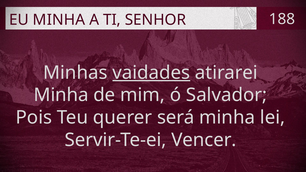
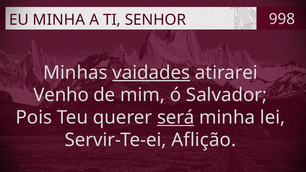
188: 188 -> 998 (282, 19)
Minha: Minha -> Venho (61, 95)
será underline: none -> present (176, 118)
Vencer: Vencer -> Aflição (204, 140)
